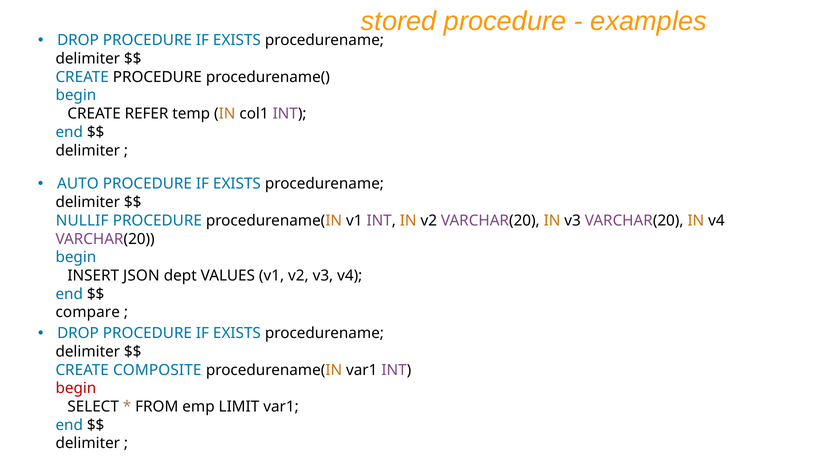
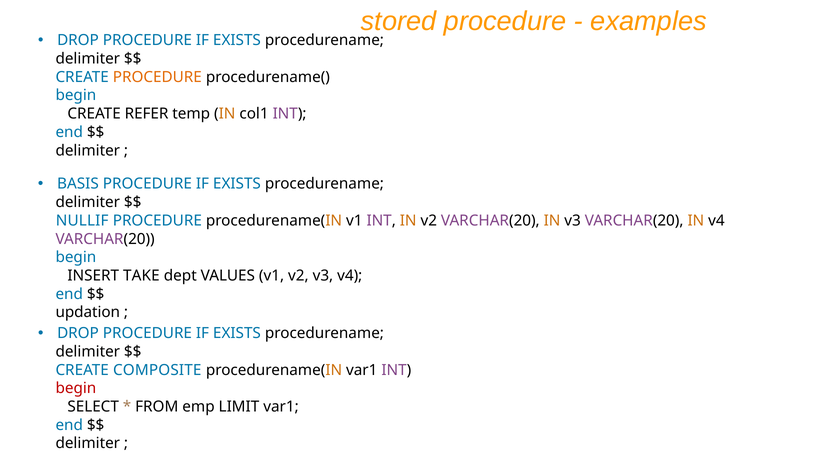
PROCEDURE colour: black -> orange (157, 77)
AUTO: AUTO -> BASIS (78, 184)
JSON: JSON -> TAKE (141, 275)
compare: compare -> updation (88, 312)
